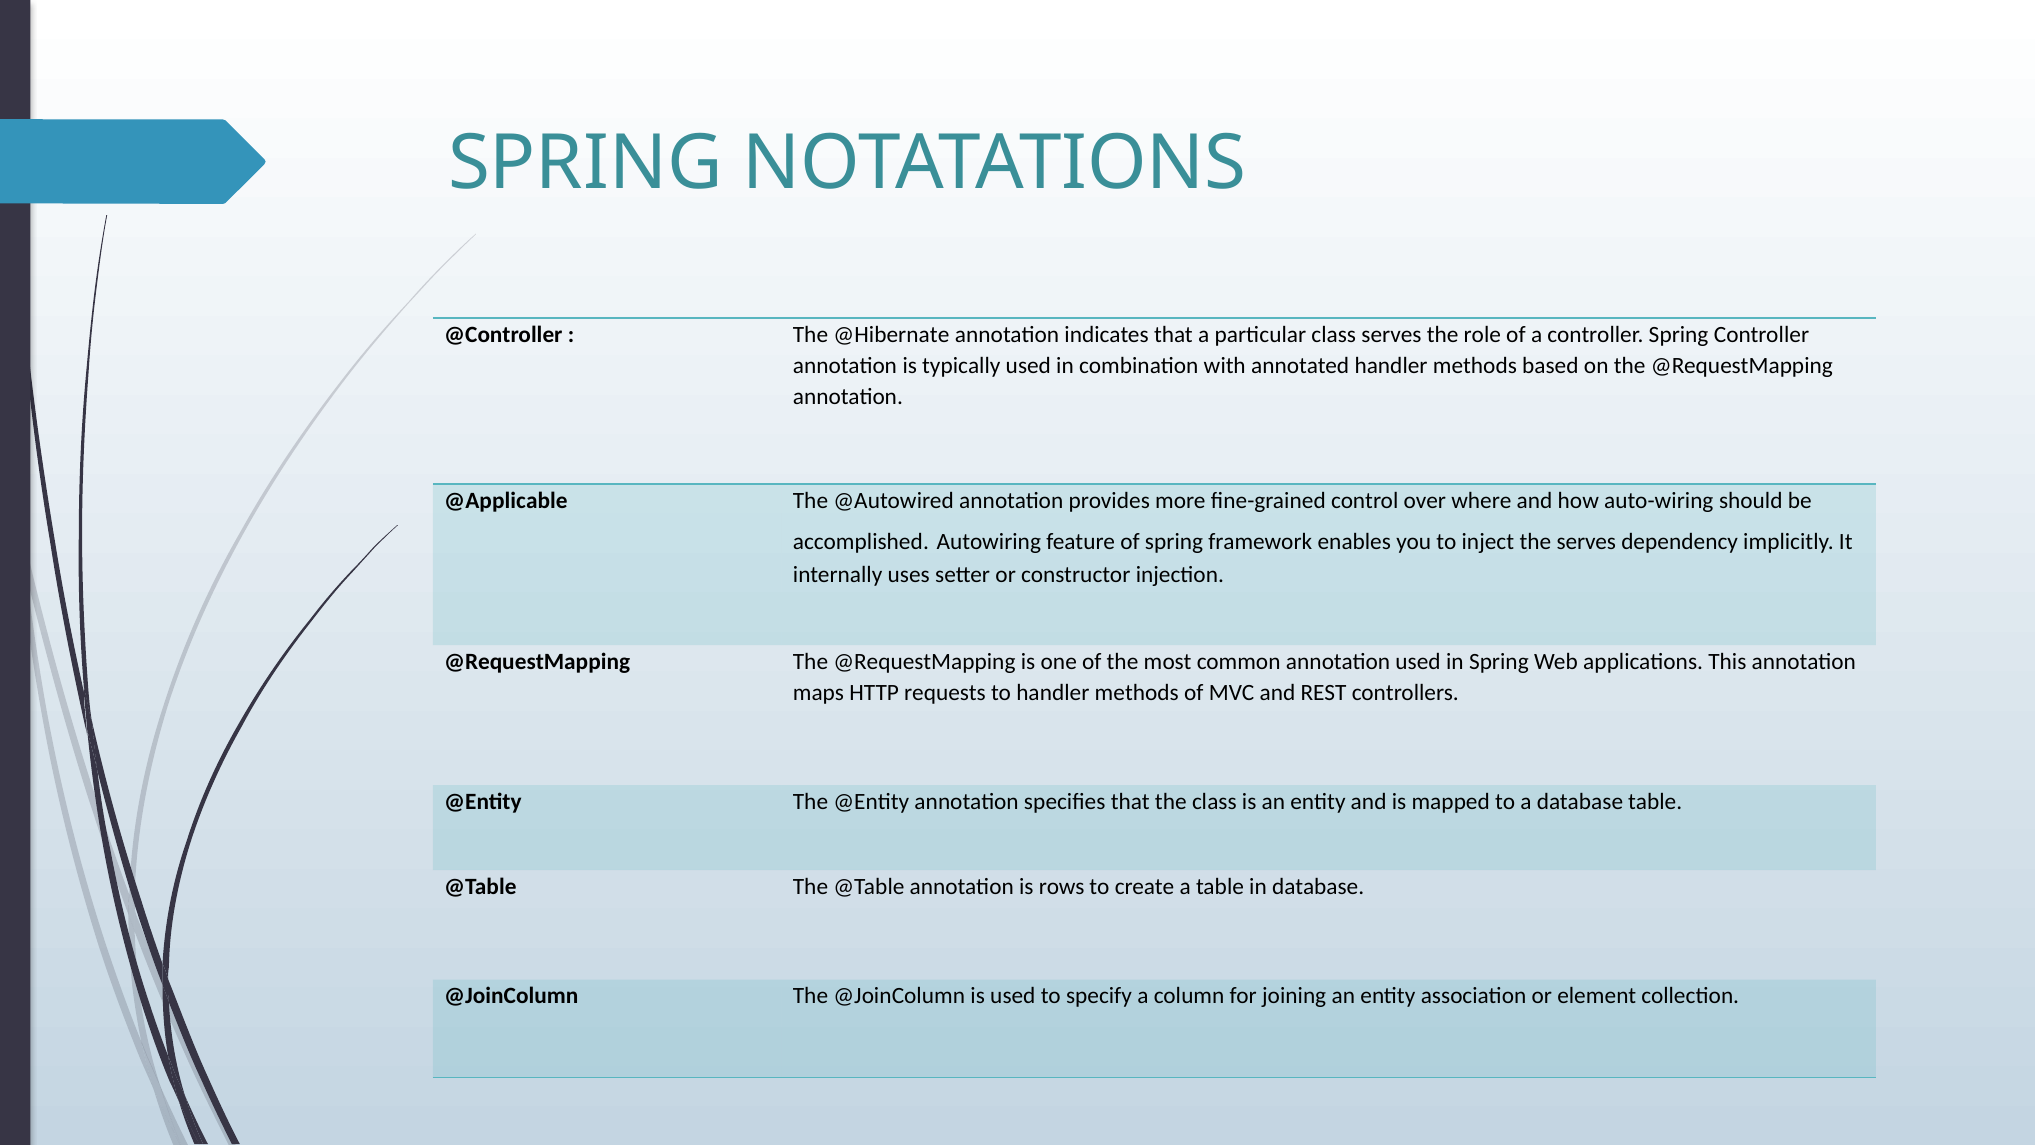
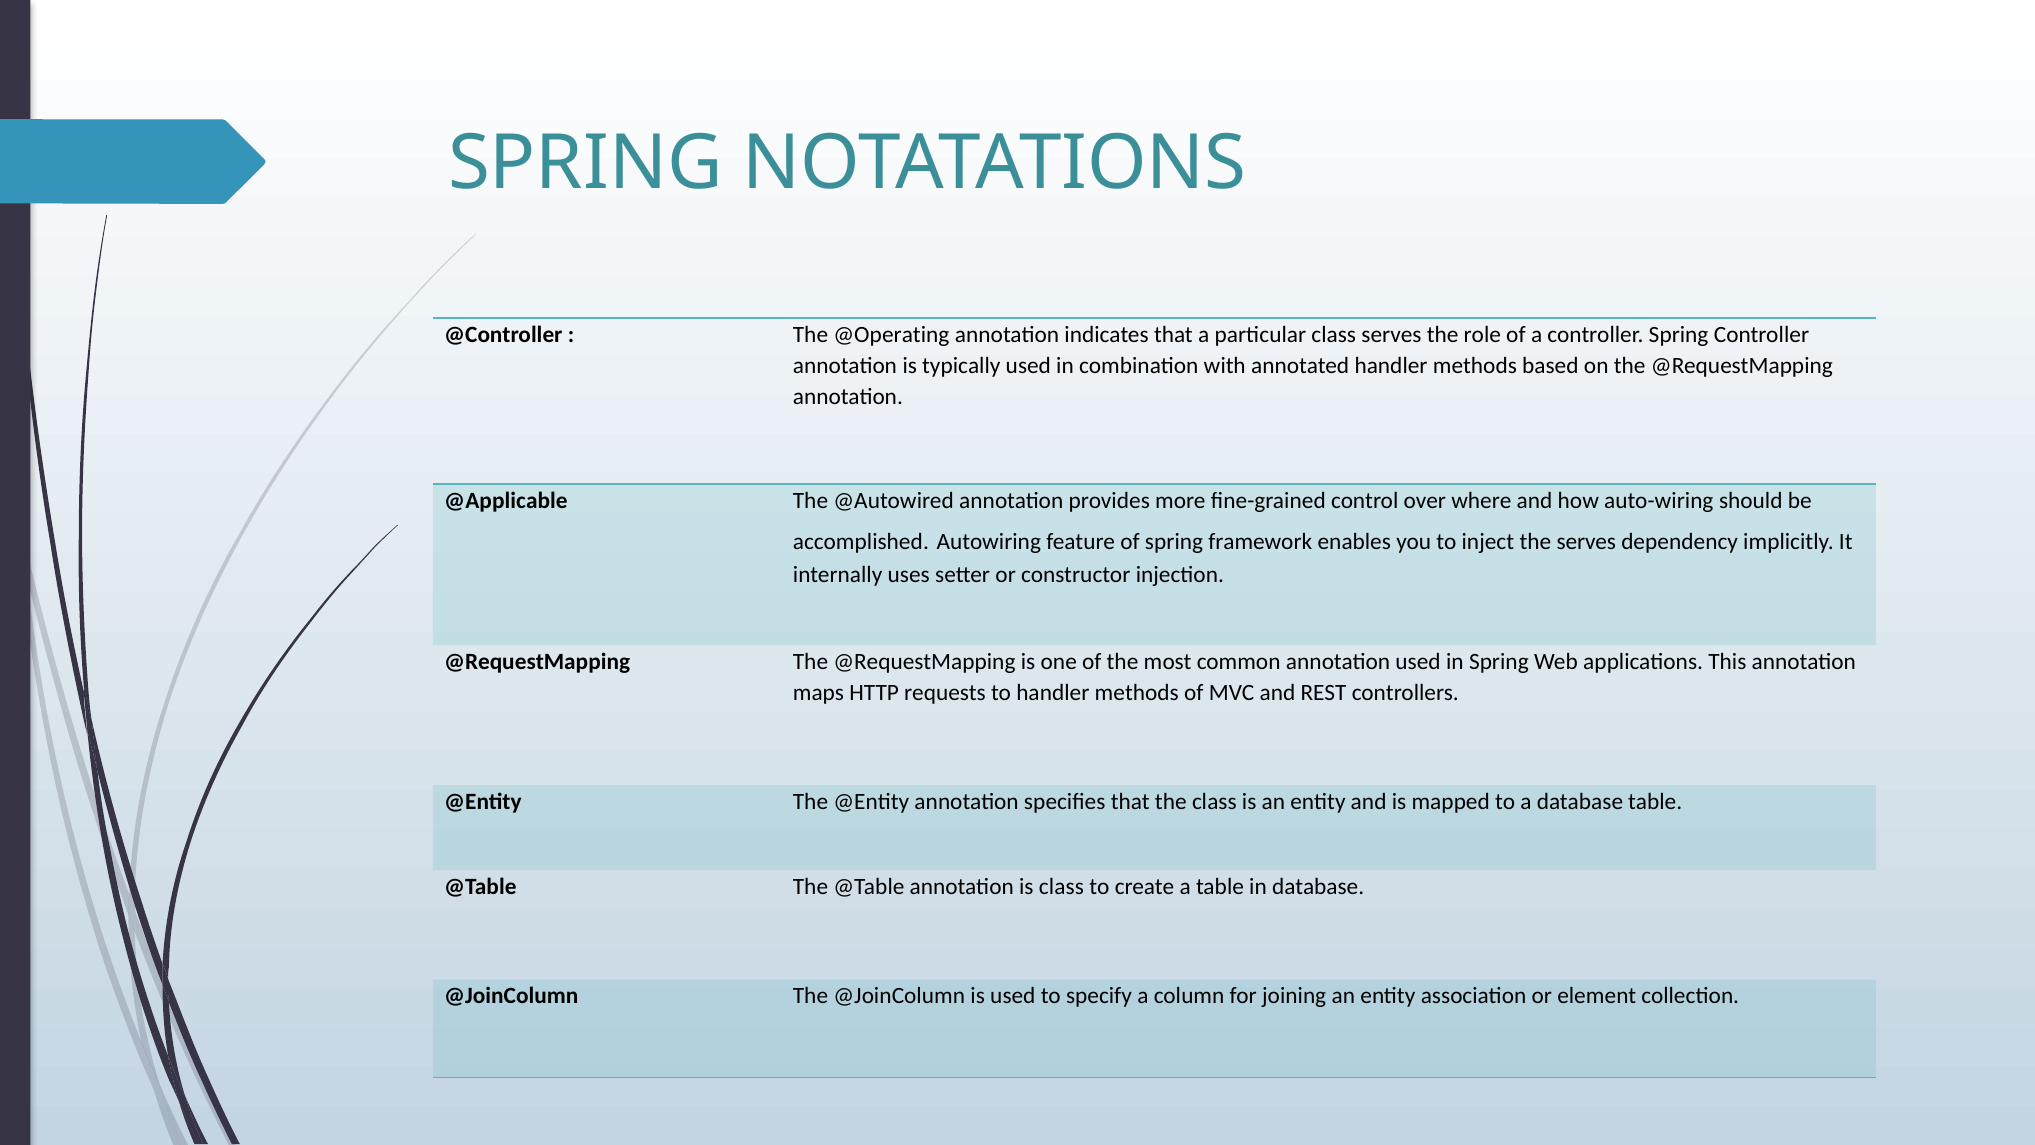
@Hibernate: @Hibernate -> @Operating (891, 335)
is rows: rows -> class (1061, 887)
